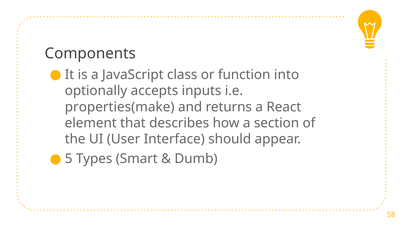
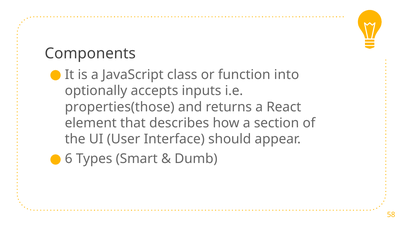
properties(make: properties(make -> properties(those (120, 107)
5: 5 -> 6 (69, 159)
